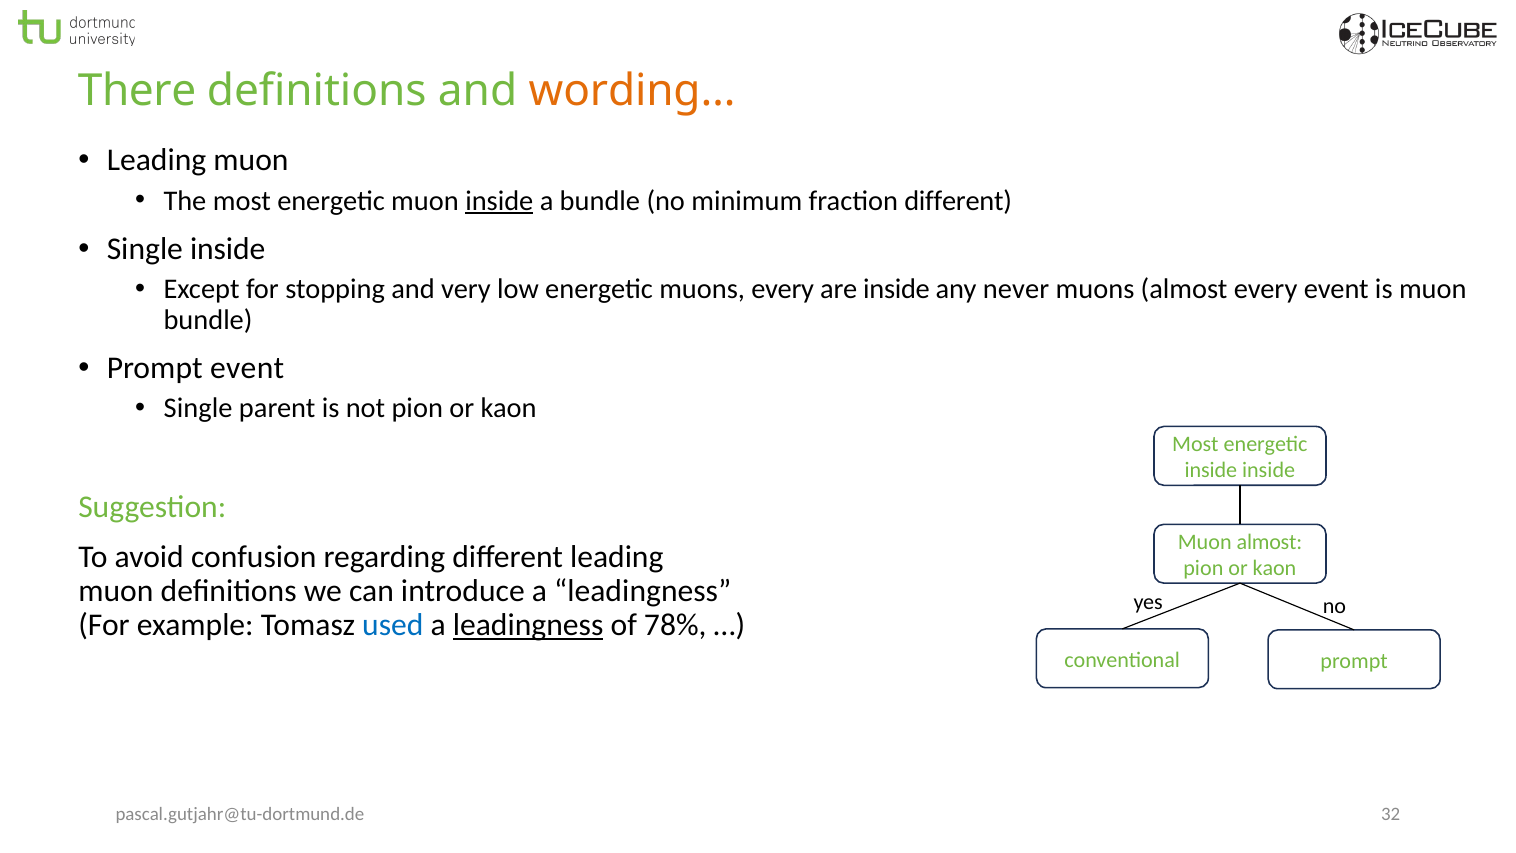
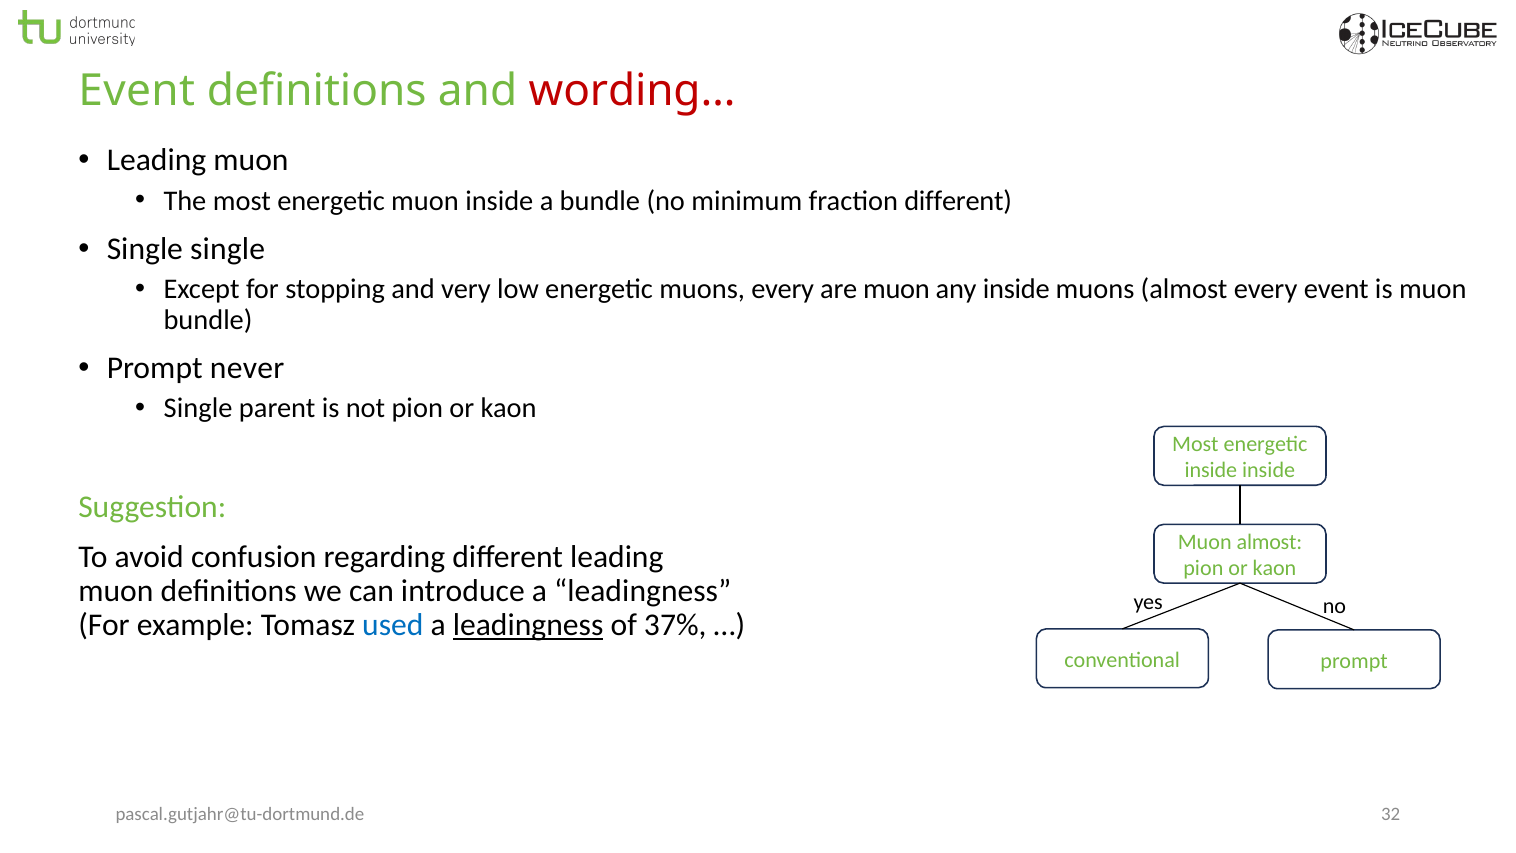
There: There -> Event (137, 91)
wording… colour: orange -> red (632, 91)
inside underline: present -> none (499, 201)
Single inside: inside -> single (228, 249)
are inside: inside -> muon (897, 289)
any never: never -> inside (1016, 289)
Prompt event: event -> never (247, 368)
78%: 78% -> 37% (675, 625)
